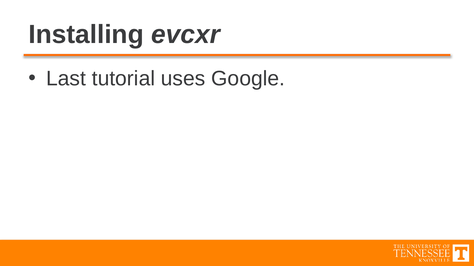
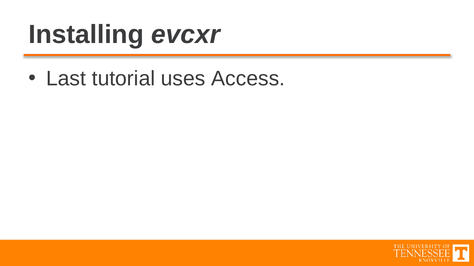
Google: Google -> Access (248, 79)
